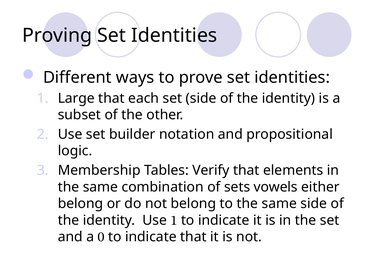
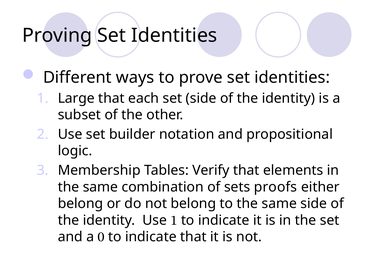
vowels: vowels -> proofs (276, 187)
